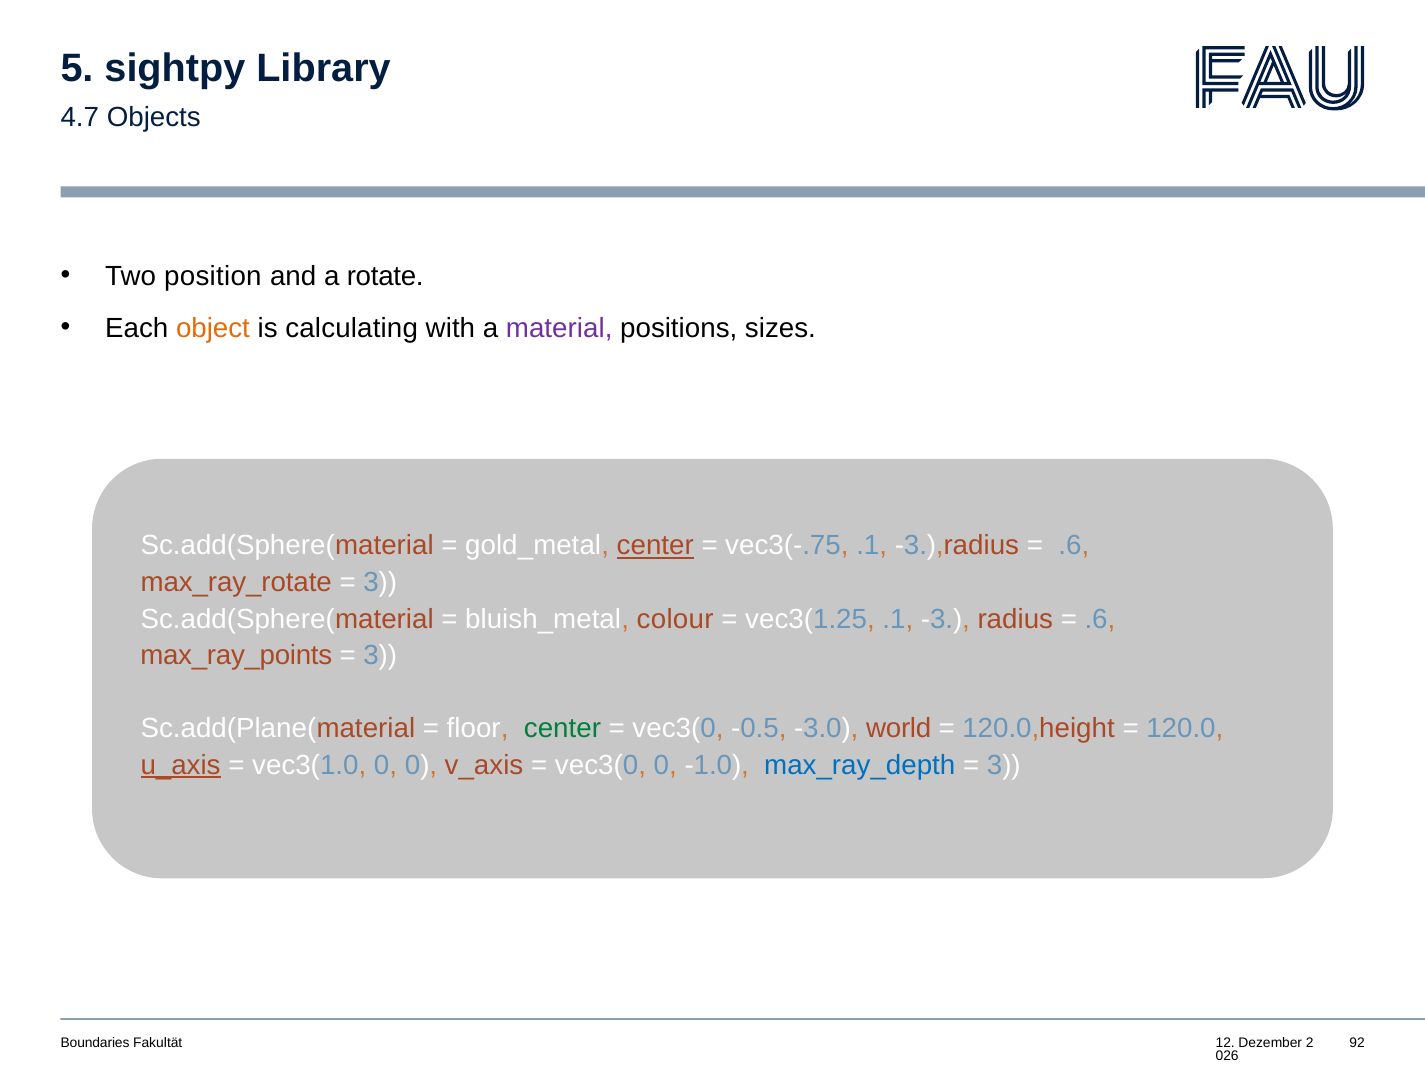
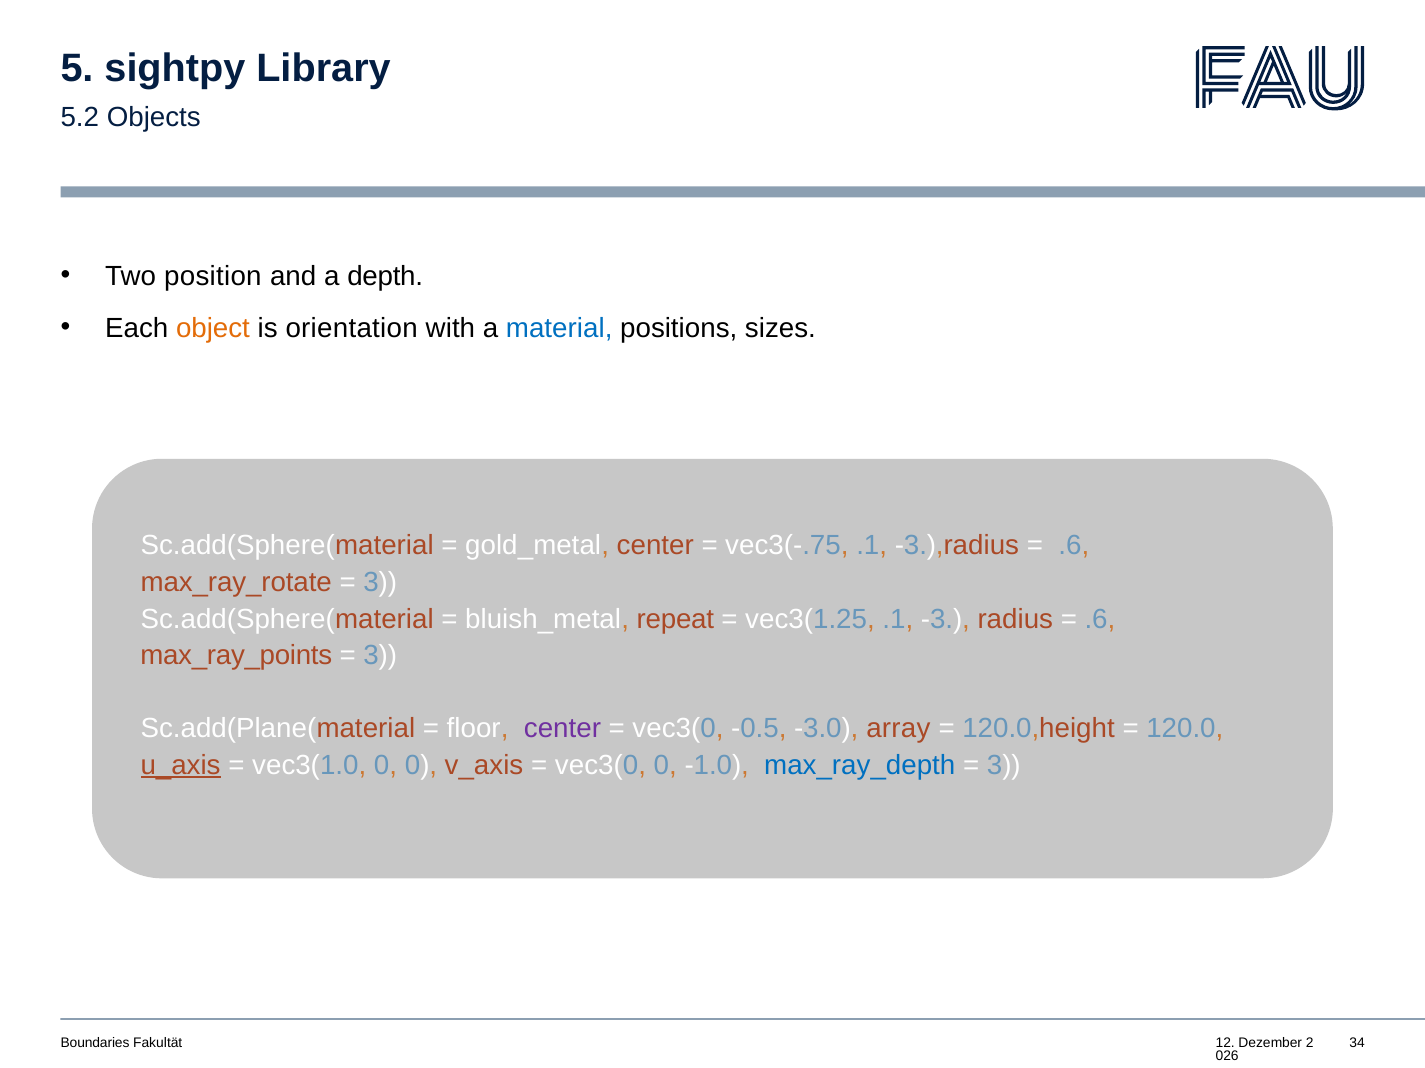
4.7: 4.7 -> 5.2 (80, 117)
rotate: rotate -> depth (385, 276)
calculating: calculating -> orientation (352, 328)
material colour: purple -> blue (559, 328)
center underline: present -> none (655, 546)
colour: colour -> repeat (675, 619)
center colour: green -> purple (562, 729)
world: world -> array (898, 729)
92: 92 -> 34 (1357, 1043)
